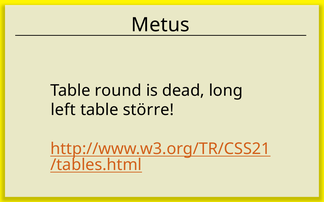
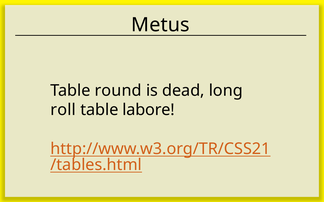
left: left -> roll (63, 110)
större: större -> labore (149, 110)
